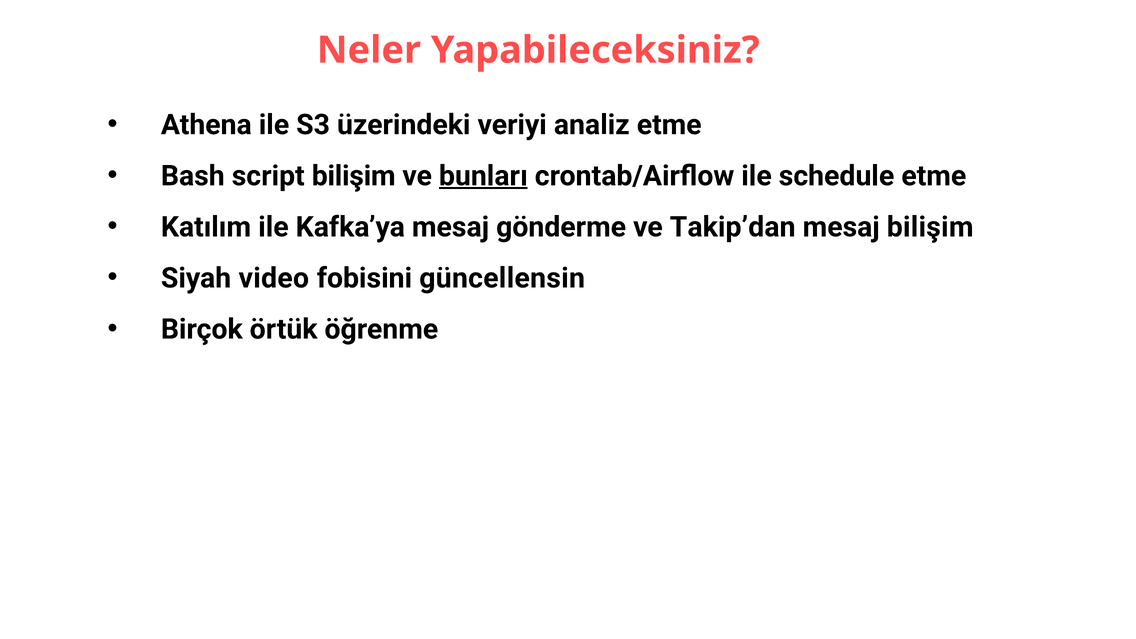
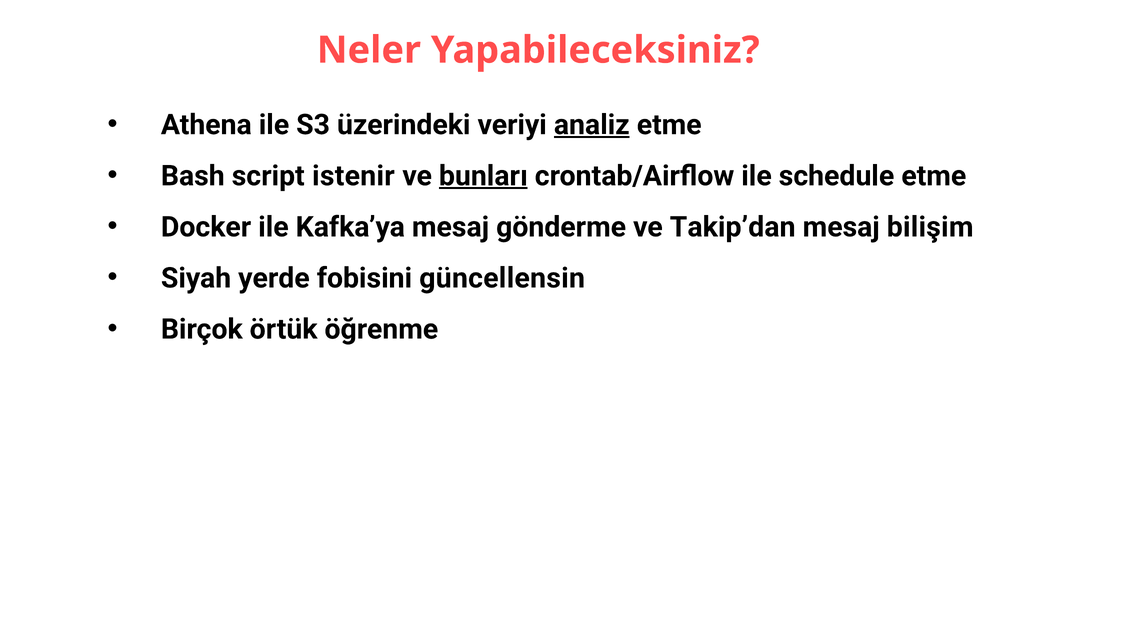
analiz underline: none -> present (592, 125)
script bilişim: bilişim -> istenir (353, 176)
Katılım: Katılım -> Docker (206, 227)
video: video -> yerde (274, 278)
